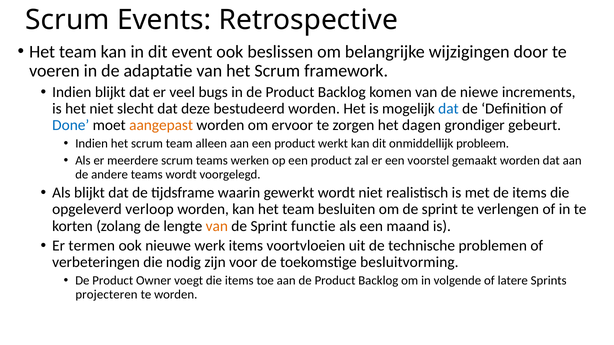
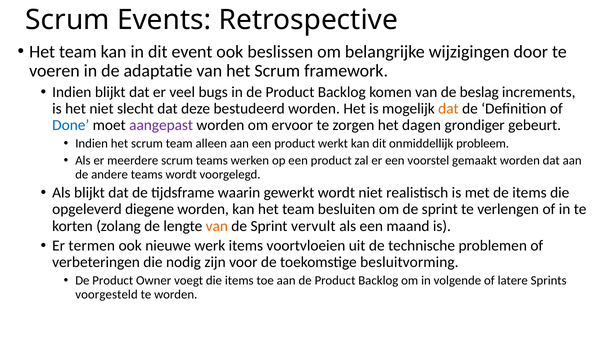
niewe: niewe -> beslag (479, 92)
dat colour: blue -> orange (448, 109)
aangepast colour: orange -> purple (161, 125)
verloop: verloop -> diegene (150, 210)
functie: functie -> vervult (313, 226)
projecteren: projecteren -> voorgesteld (107, 295)
